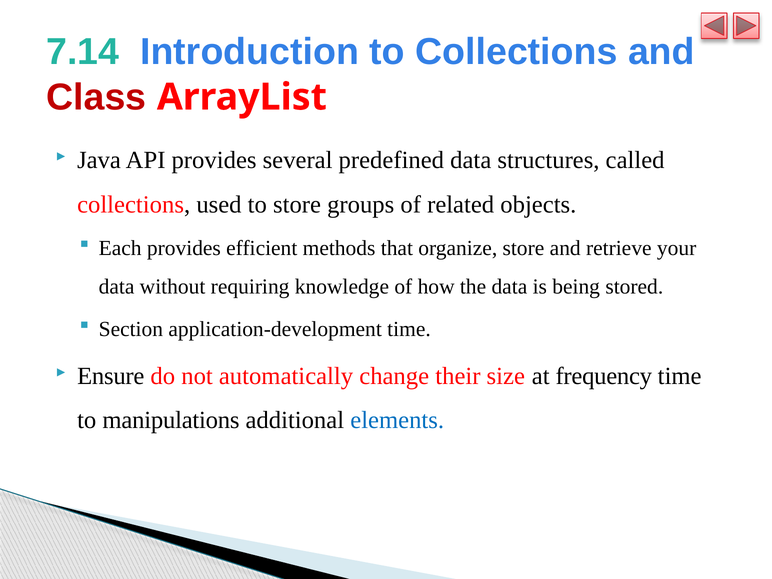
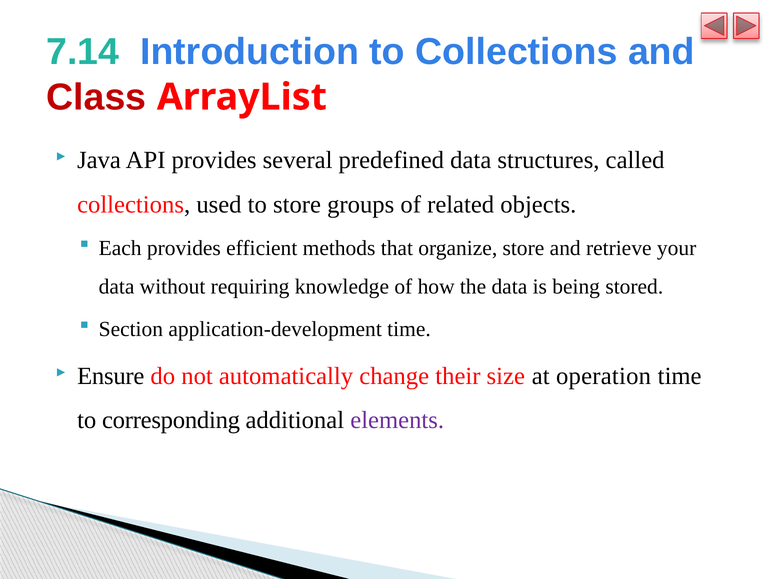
frequency: frequency -> operation (604, 376)
manipulations: manipulations -> corresponding (171, 420)
elements colour: blue -> purple (397, 420)
